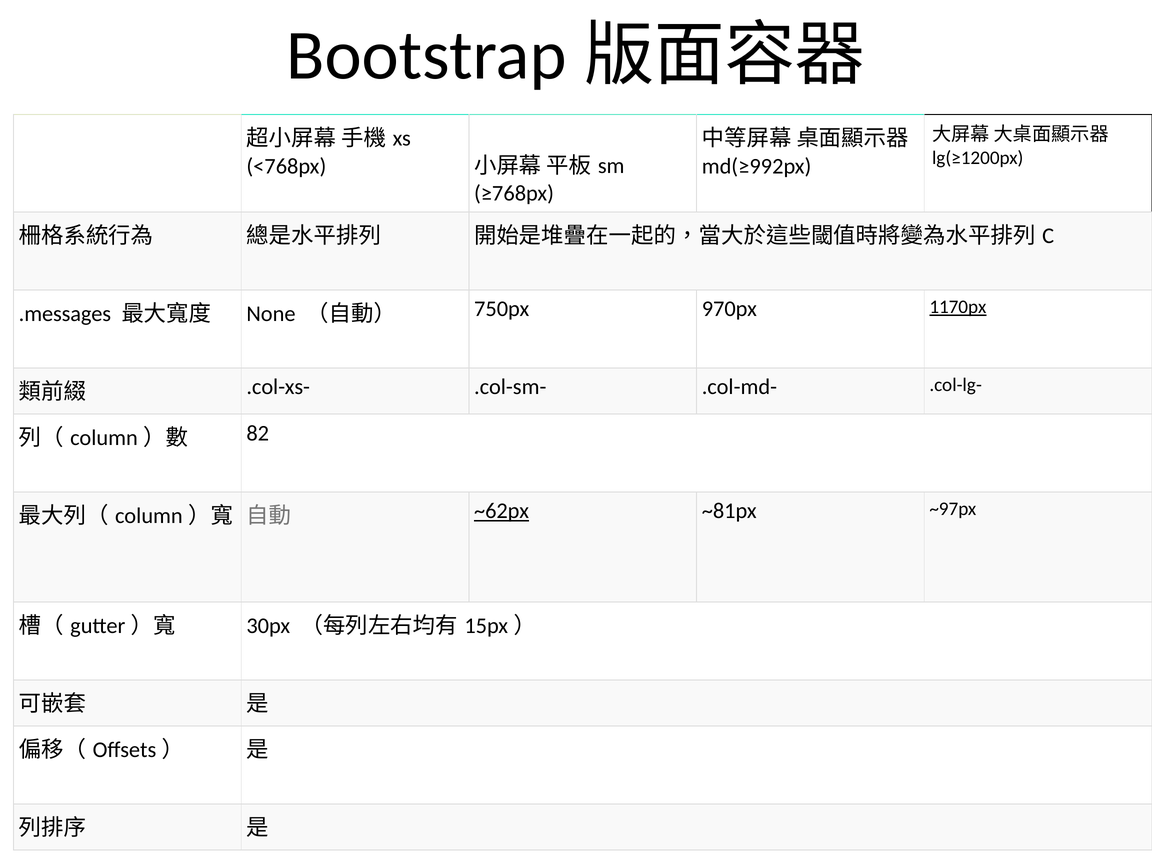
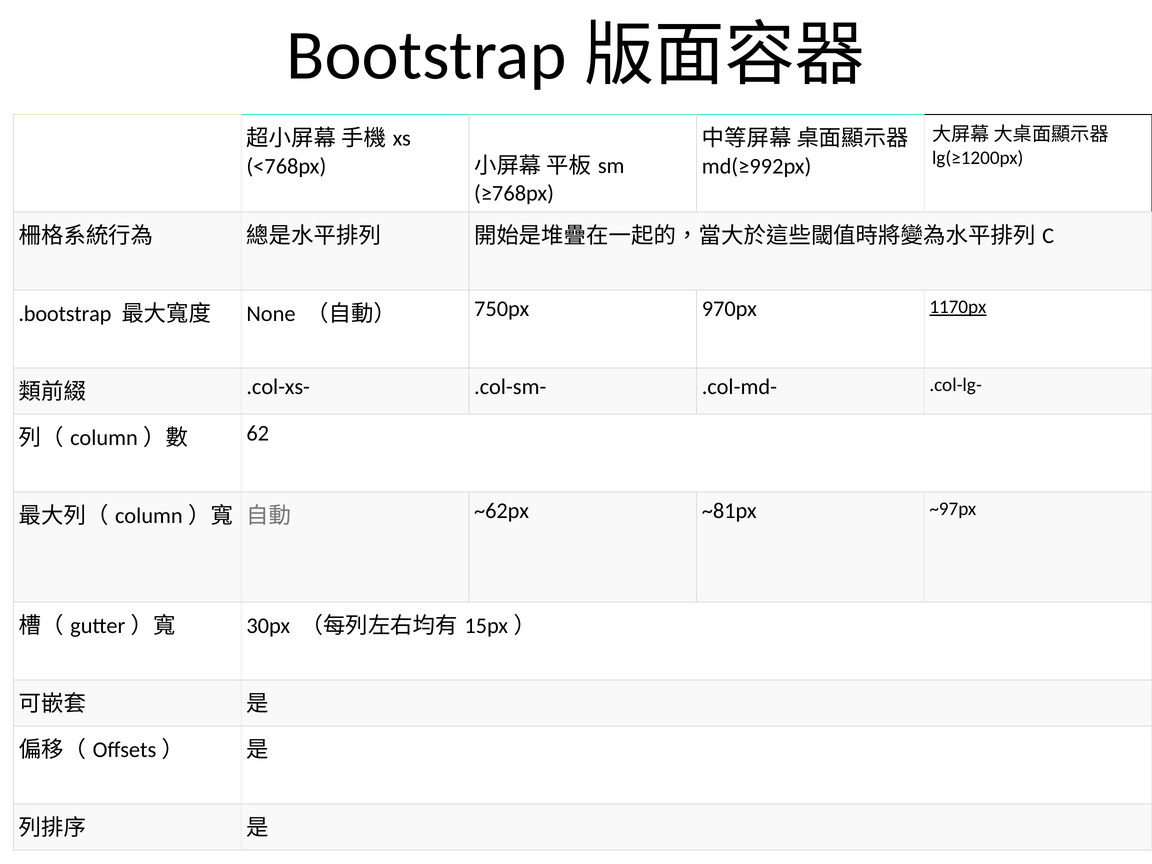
.messages: .messages -> .bootstrap (65, 314)
82: 82 -> 62 (258, 433)
~62px underline: present -> none (502, 511)
